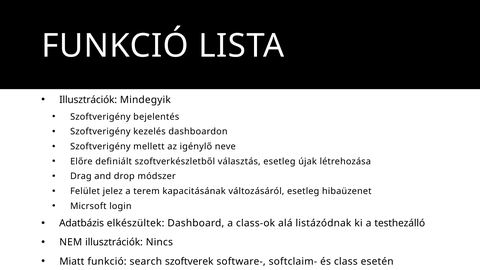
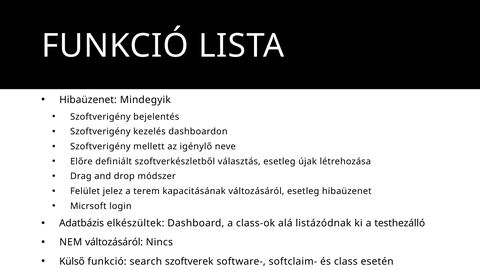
Illusztrációk: Illusztrációk -> Hibaüzenet (88, 100)
NEM illusztrációk: illusztrációk -> változásáról (114, 242)
Miatt: Miatt -> Külső (72, 261)
